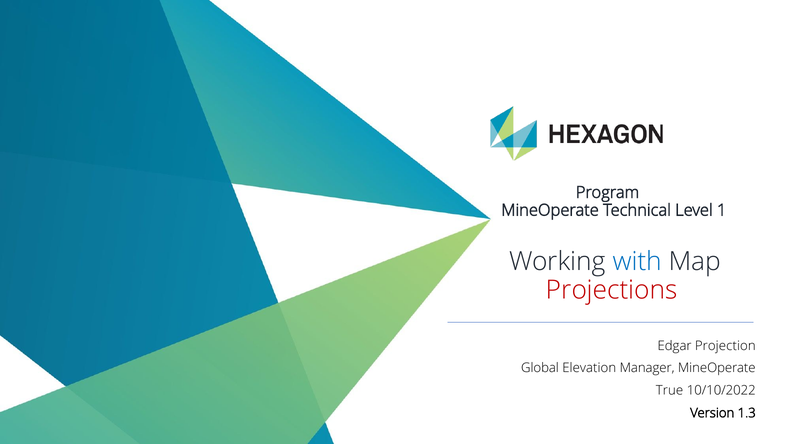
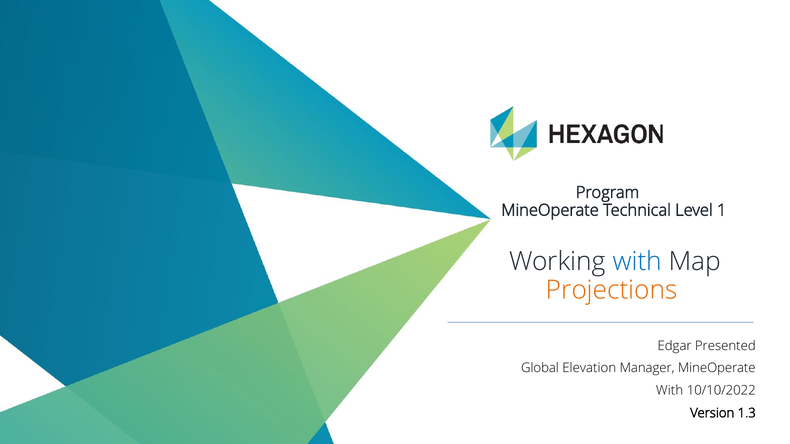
Projections colour: red -> orange (612, 290)
Projection: Projection -> Presented (725, 346)
True: True -> With (670, 391)
